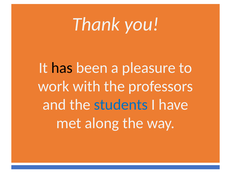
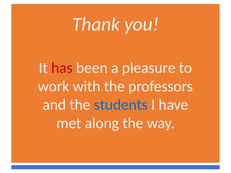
has colour: black -> red (62, 68)
